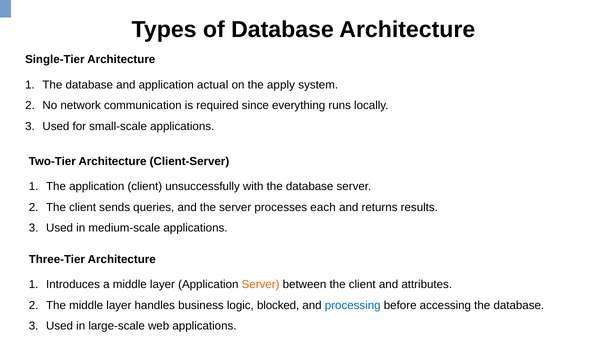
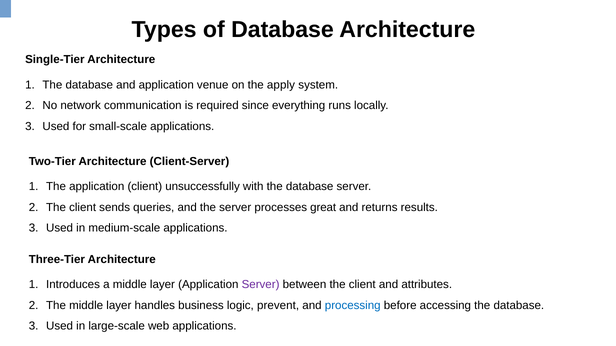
actual: actual -> venue (213, 85)
each: each -> great (323, 208)
Server colour: orange -> purple (261, 285)
blocked: blocked -> prevent (278, 306)
